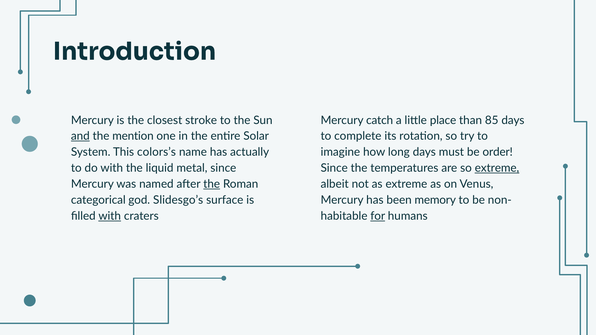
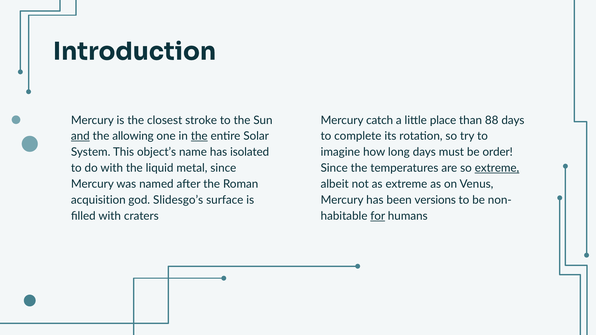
85: 85 -> 88 (492, 120)
mention: mention -> allowing (133, 136)
the underline: none -> present (199, 136)
colors’s: colors’s -> object’s (157, 152)
actually: actually -> isolated (250, 152)
the underline: present -> none (212, 184)
categorical: categorical -> acquisition (98, 200)
memory: memory -> versions (435, 200)
with underline: present -> none (110, 216)
